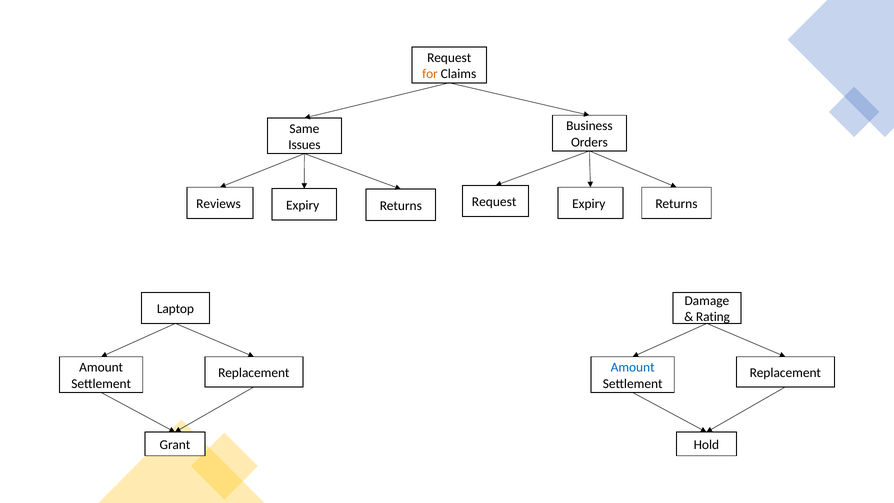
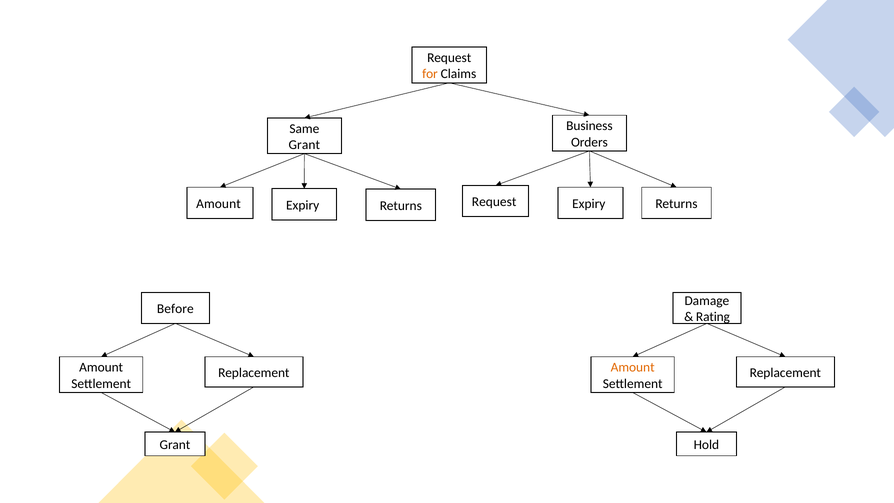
Issues: Issues -> Grant (304, 145)
Reviews: Reviews -> Amount (218, 204)
Laptop: Laptop -> Before (175, 309)
Amount colour: blue -> orange (633, 367)
